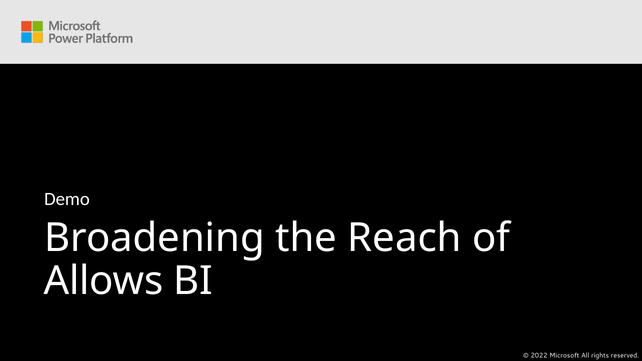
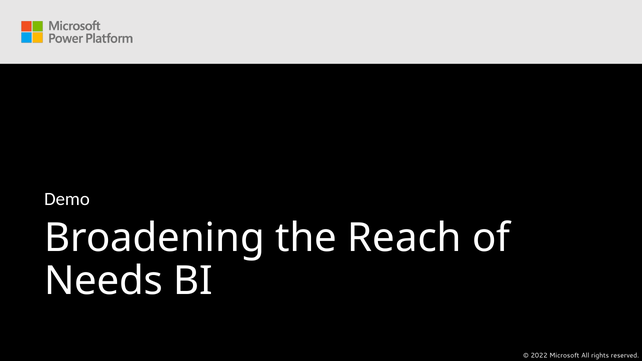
Allows: Allows -> Needs (104, 281)
